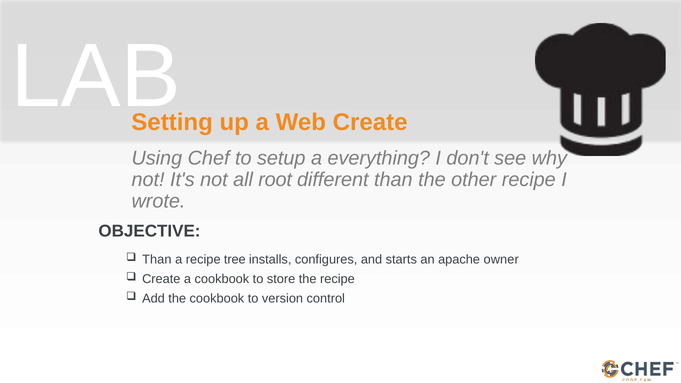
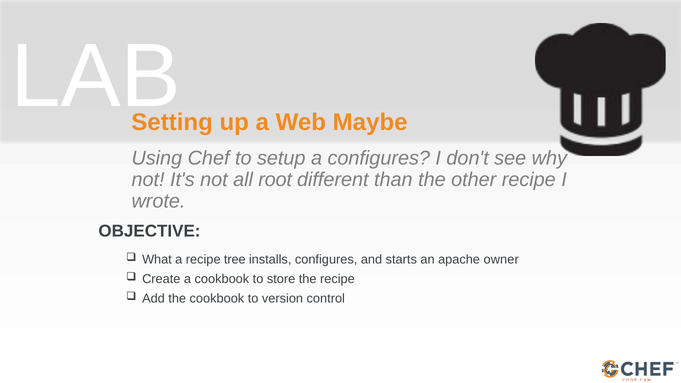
Web Create: Create -> Maybe (370, 123)
a everything: everything -> configures (379, 158)
Than: Than -> What (157, 259)
